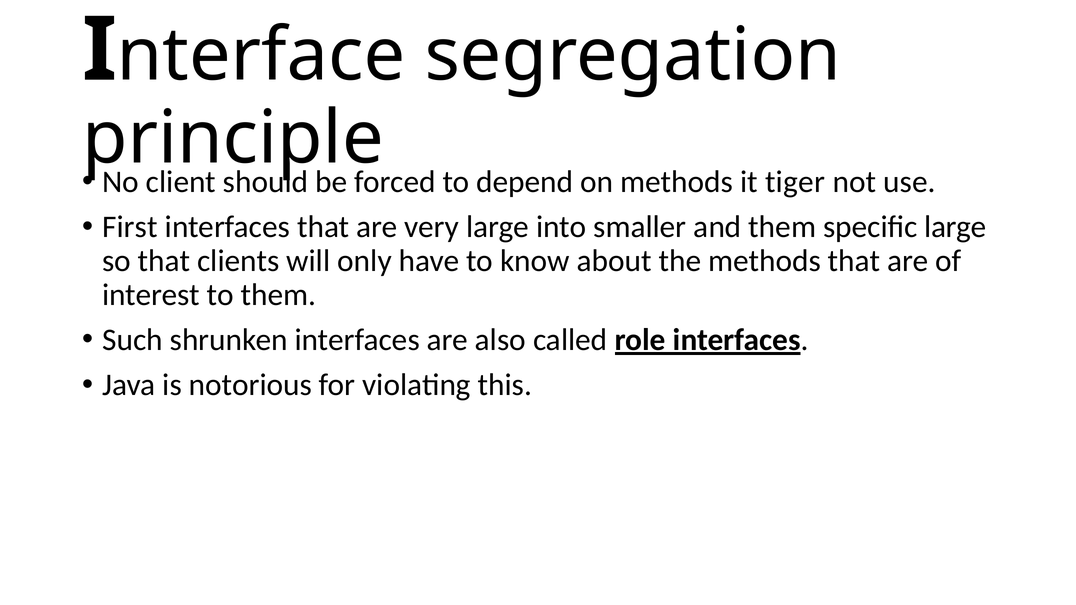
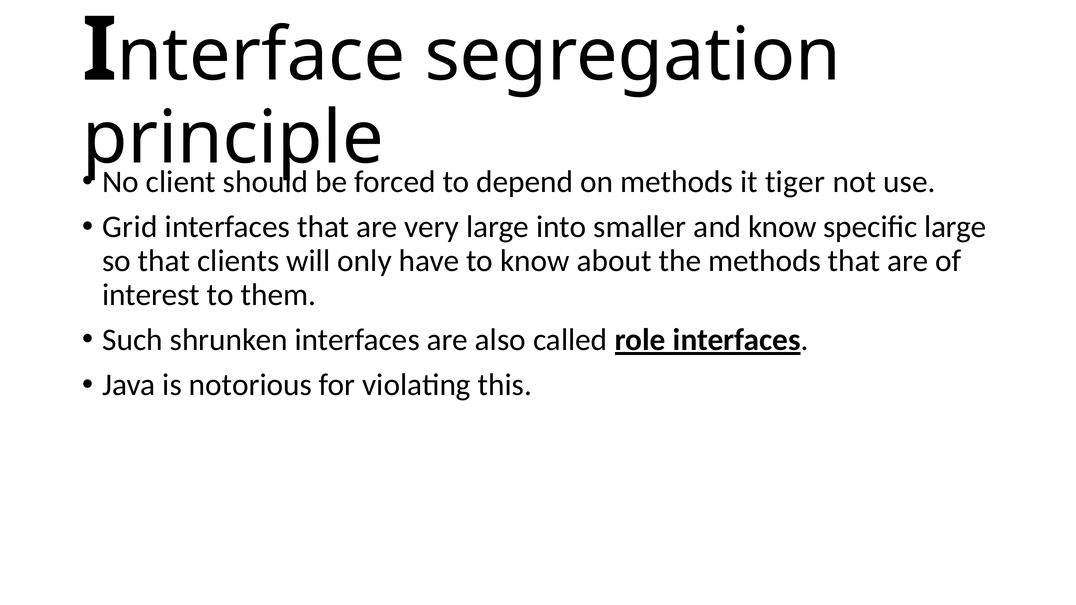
First: First -> Grid (130, 227)
and them: them -> know (782, 227)
